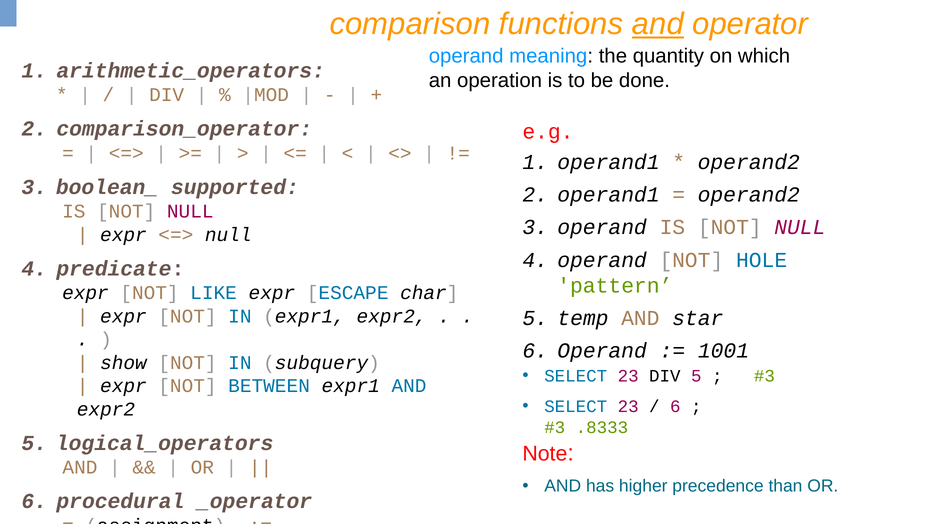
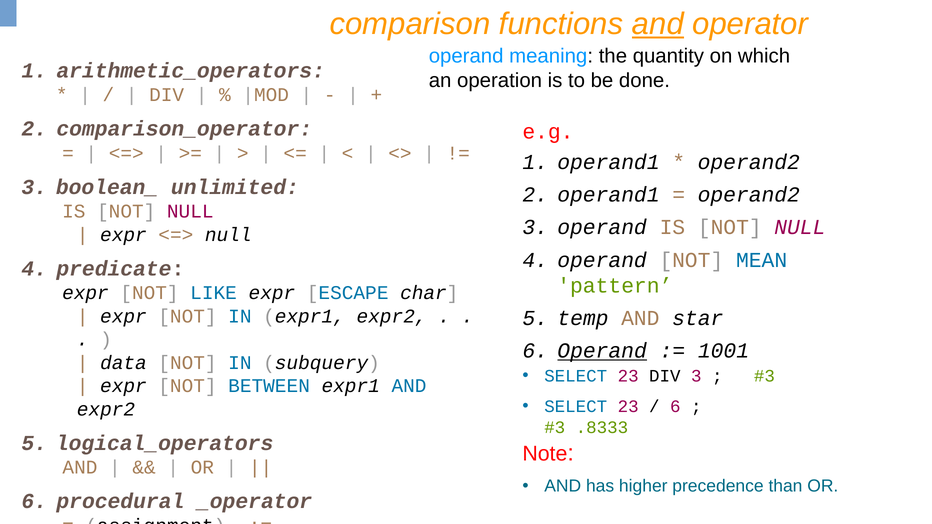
supported: supported -> unlimited (235, 187)
HOLE: HOLE -> MEAN (762, 260)
Operand underline: none -> present (602, 351)
show: show -> data (123, 363)
DIV 5: 5 -> 3 (696, 376)
